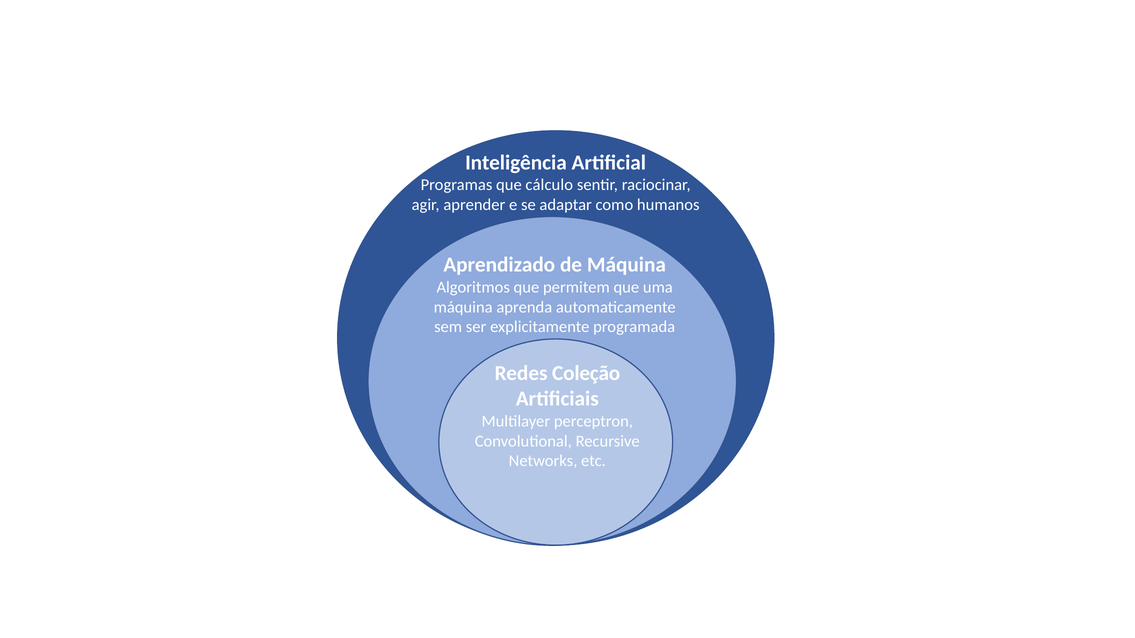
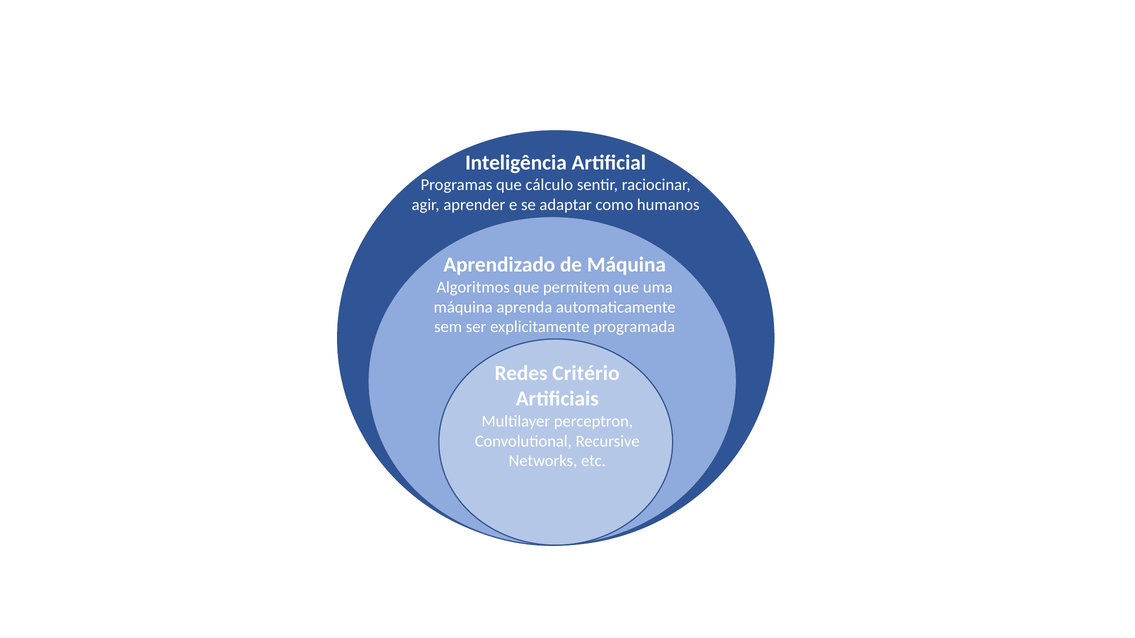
Coleção: Coleção -> Critério (586, 374)
